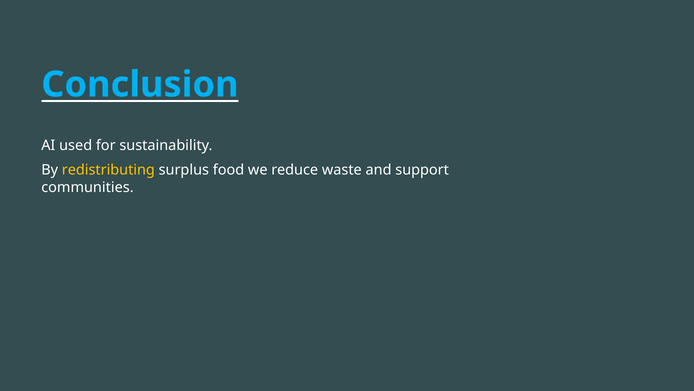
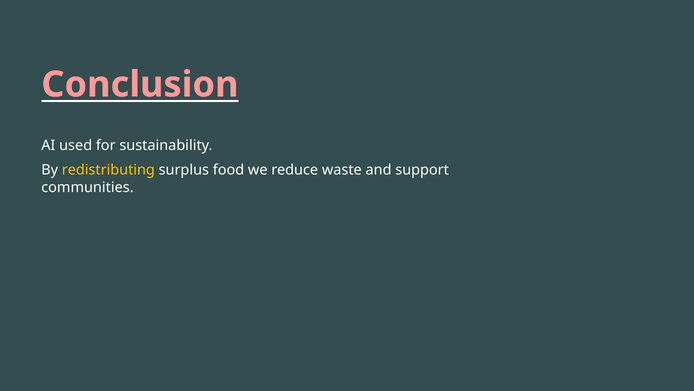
Conclusion colour: light blue -> pink (140, 84)
